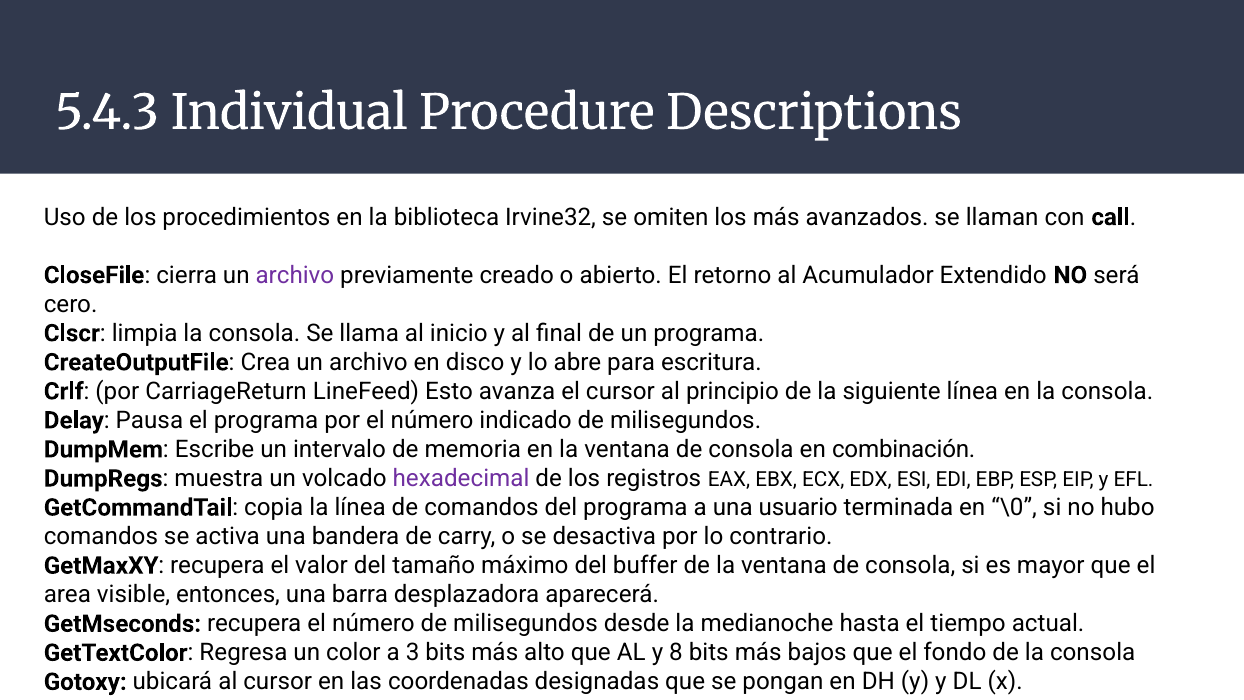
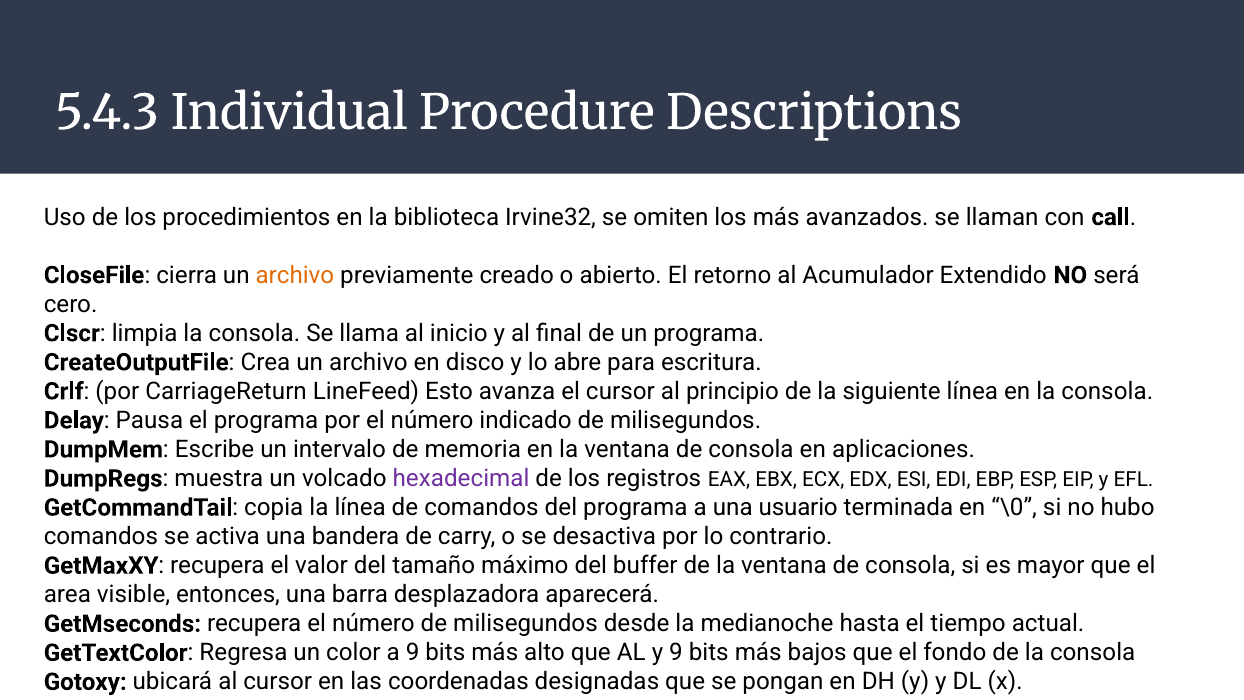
archivo colour: purple -> orange (295, 275)
combinación: combinación -> aplicaciones (904, 449)
a 3: 3 -> 9 (413, 653)
y 8: 8 -> 9 (676, 653)
